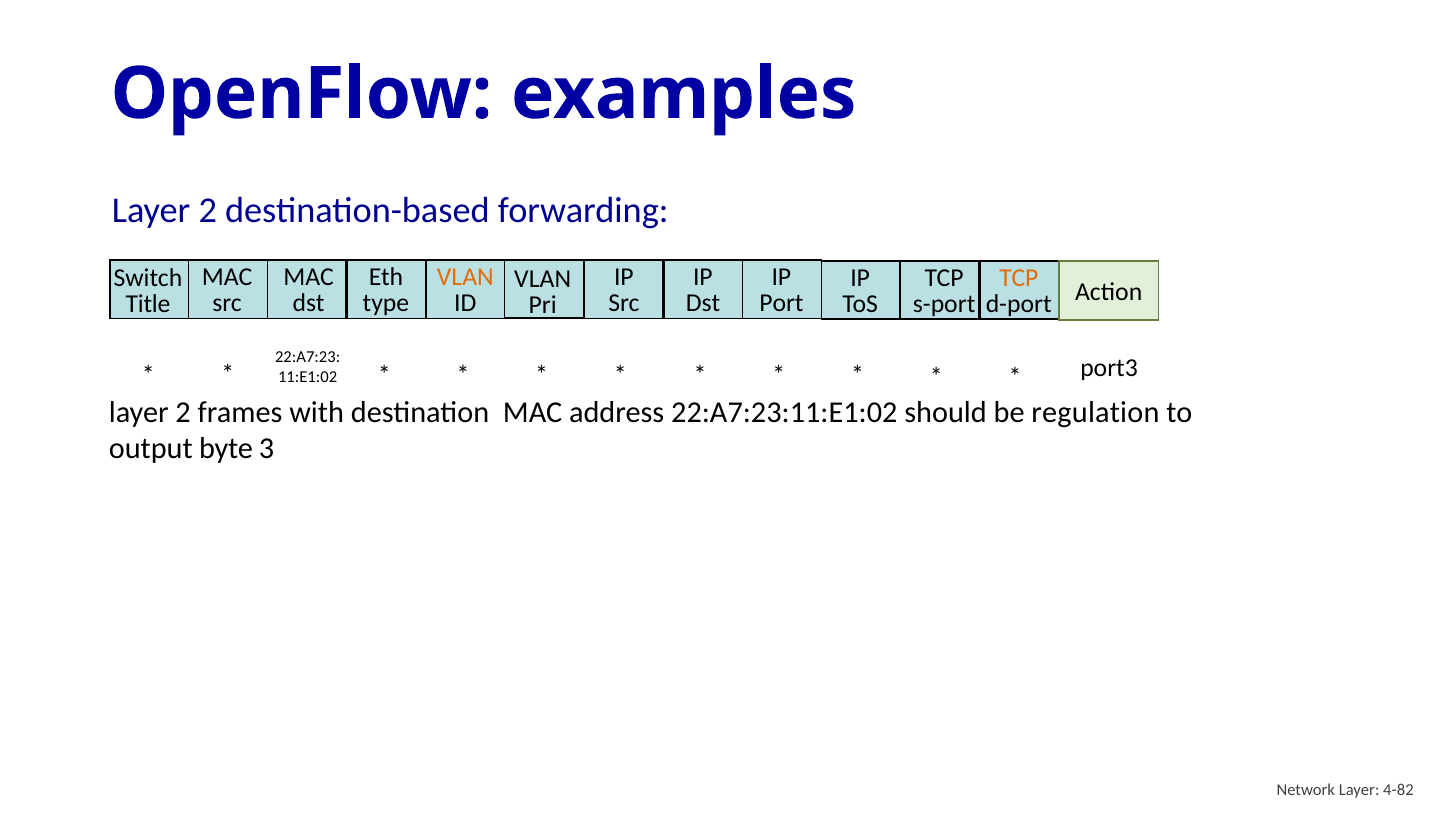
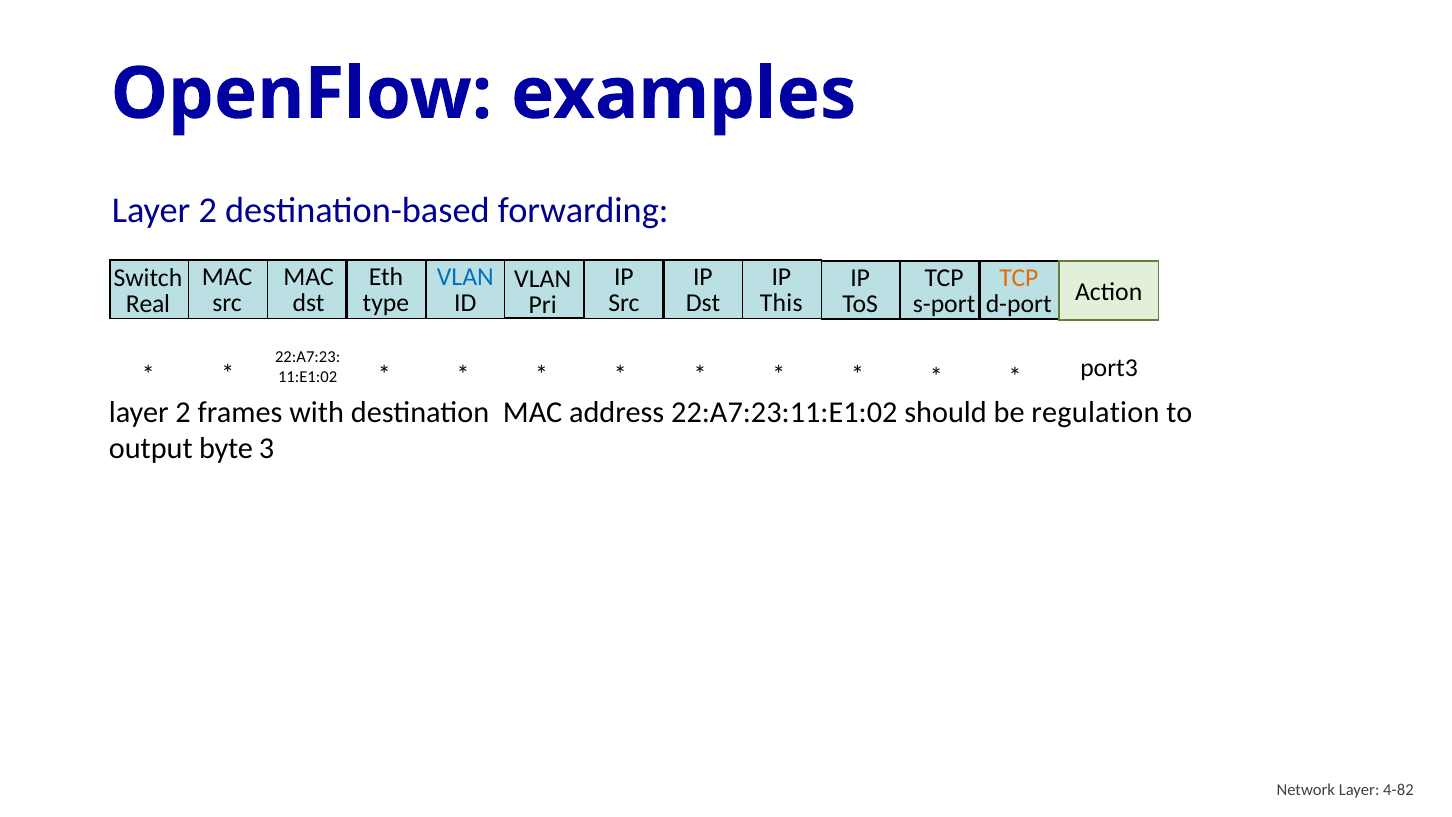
VLAN colour: orange -> blue (465, 277)
Port: Port -> This (781, 303)
Title: Title -> Real (148, 304)
